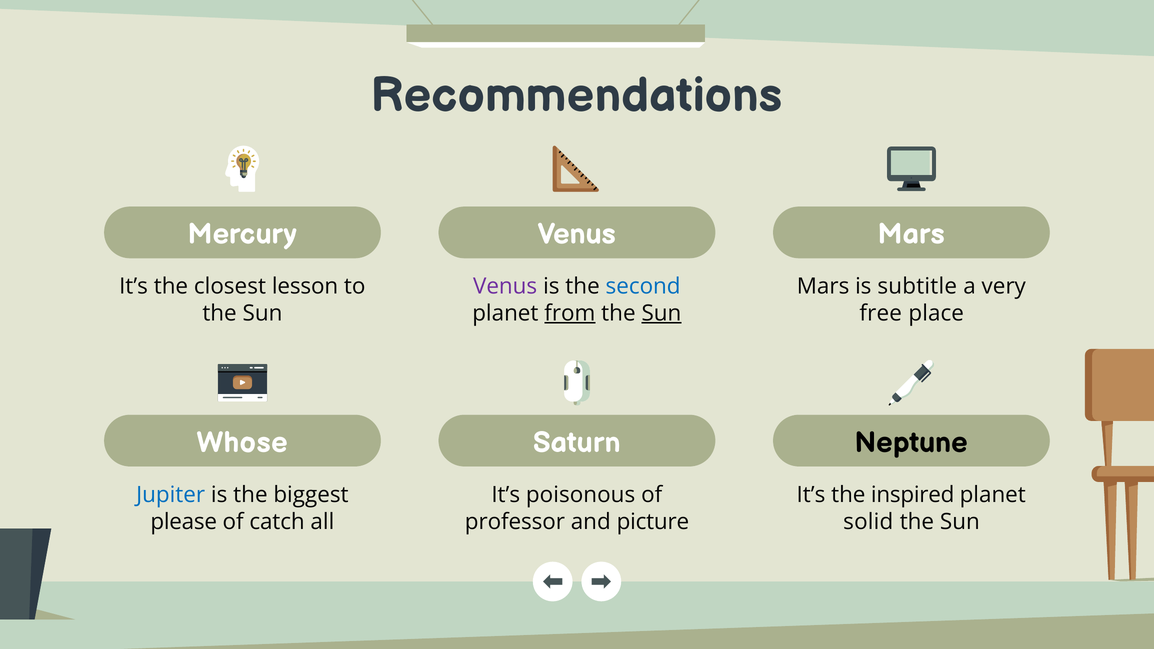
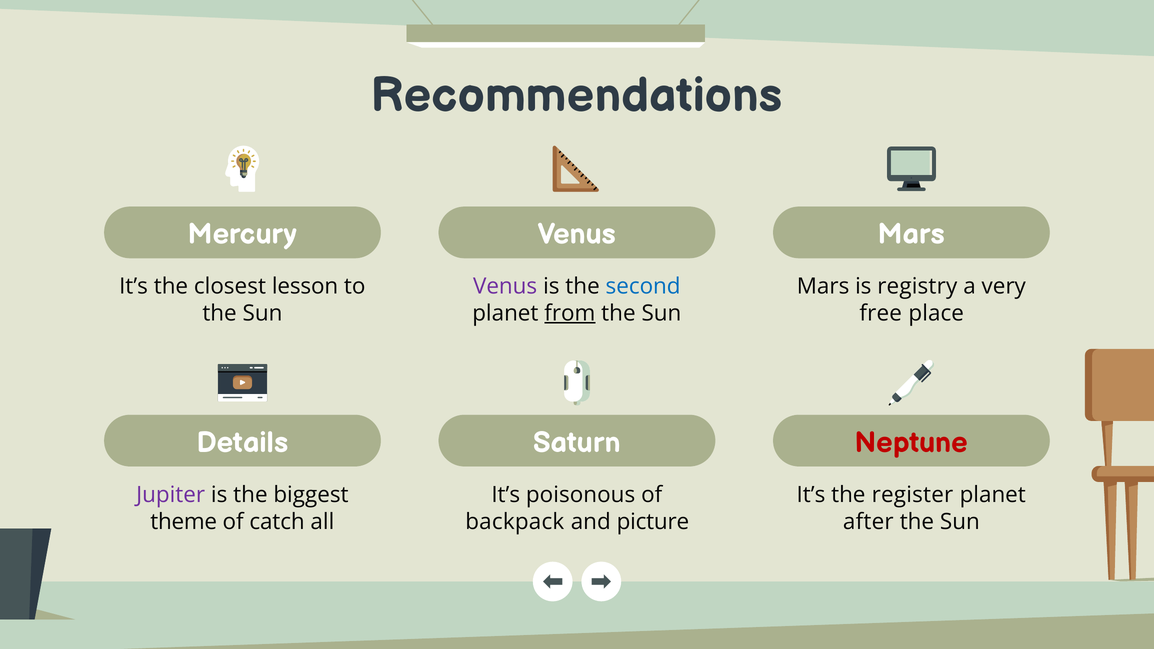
subtitle: subtitle -> registry (917, 286)
Sun underline: present -> none (661, 313)
Whose: Whose -> Details (242, 443)
Neptune colour: black -> red (911, 443)
Jupiter colour: blue -> purple (171, 495)
inspired: inspired -> register (912, 495)
please: please -> theme (184, 522)
professor: professor -> backpack (515, 522)
solid: solid -> after (868, 522)
